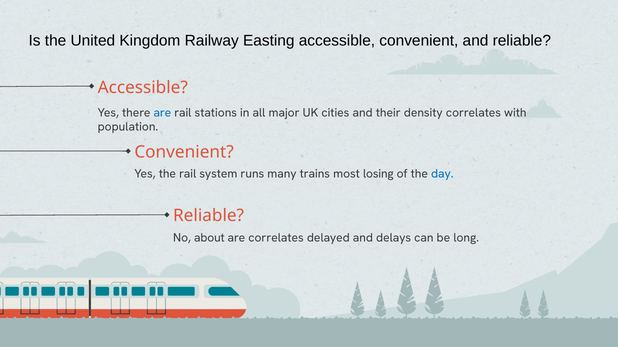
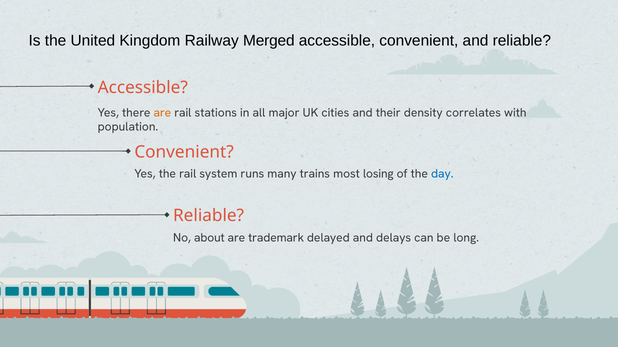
Easting: Easting -> Merged (269, 41)
are colour: blue -> orange (162, 113)
are correlates: correlates -> trademark (276, 238)
